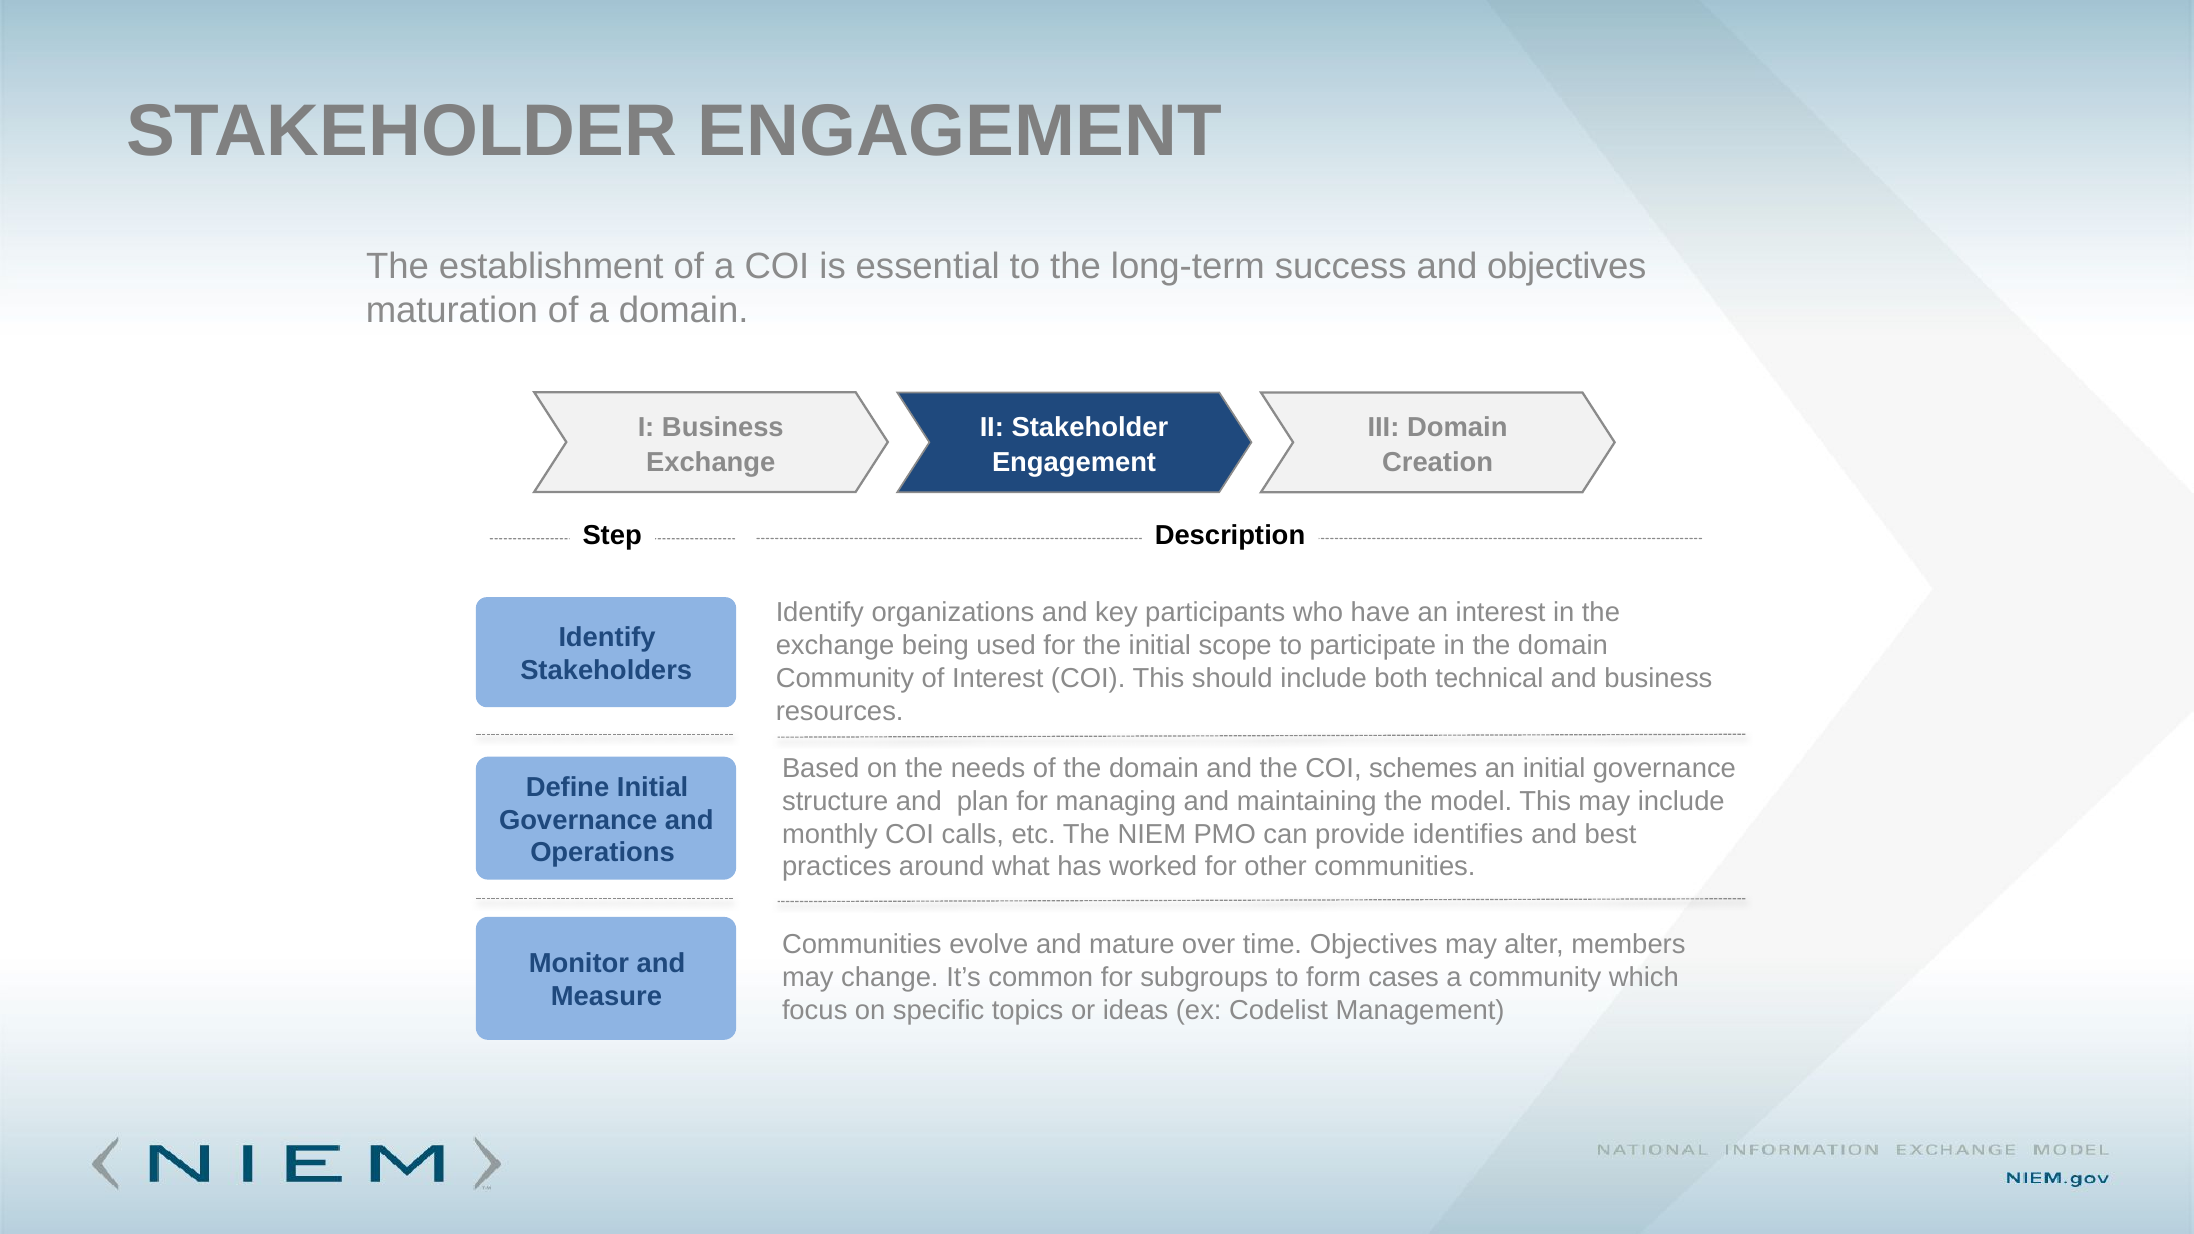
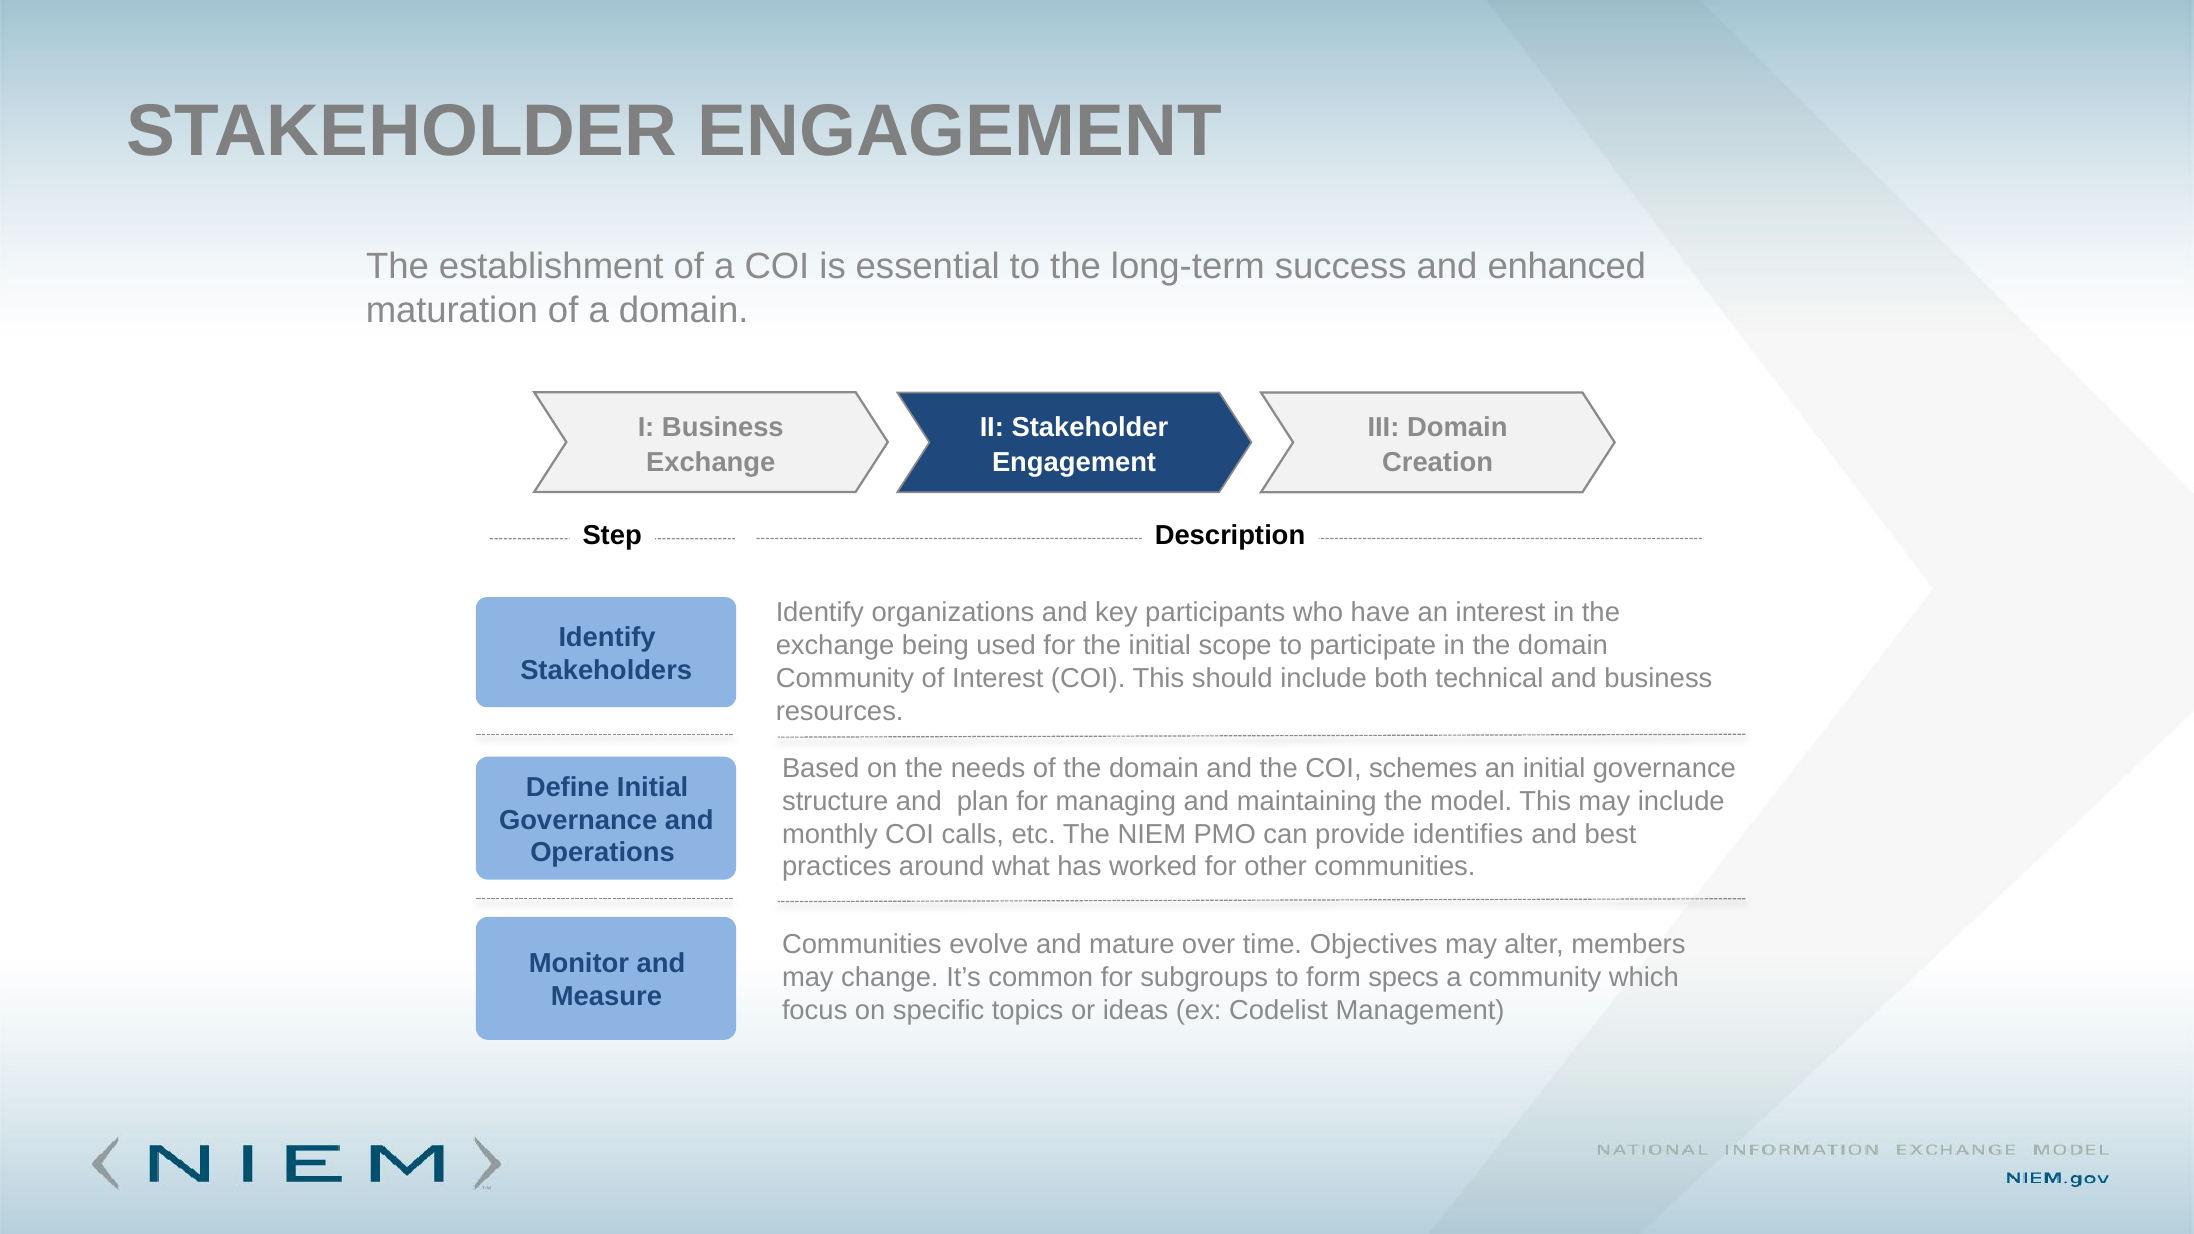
and objectives: objectives -> enhanced (1567, 266)
cases: cases -> specs (1404, 978)
